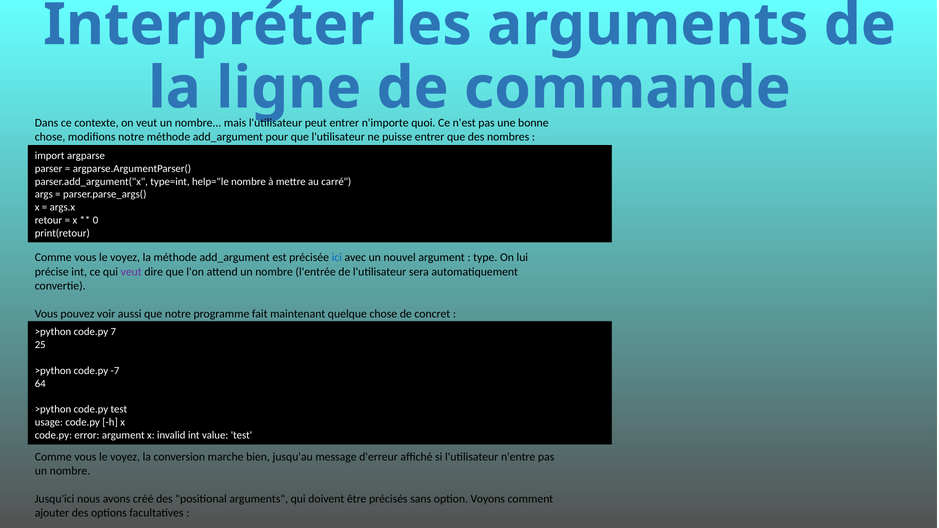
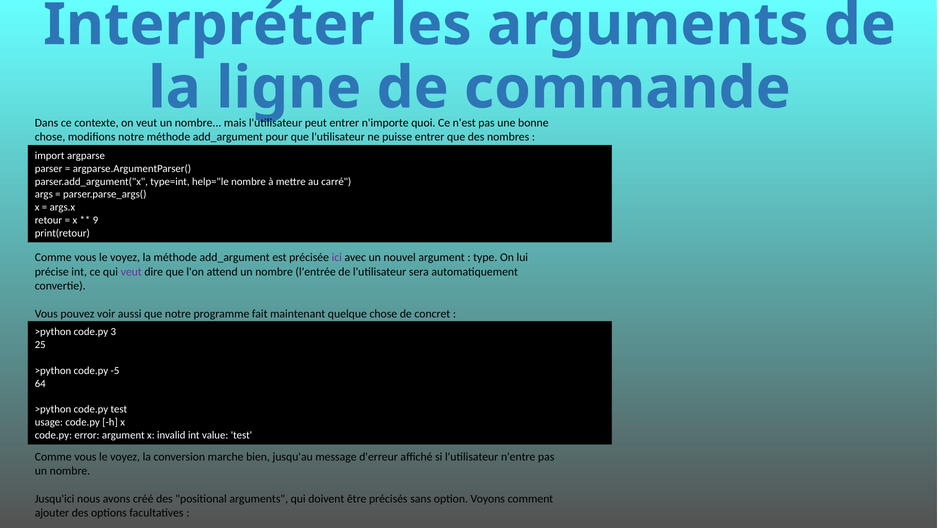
0: 0 -> 9 (96, 220)
ici colour: blue -> purple (337, 258)
7: 7 -> 3 (113, 332)
-7: -7 -> -5 (115, 371)
